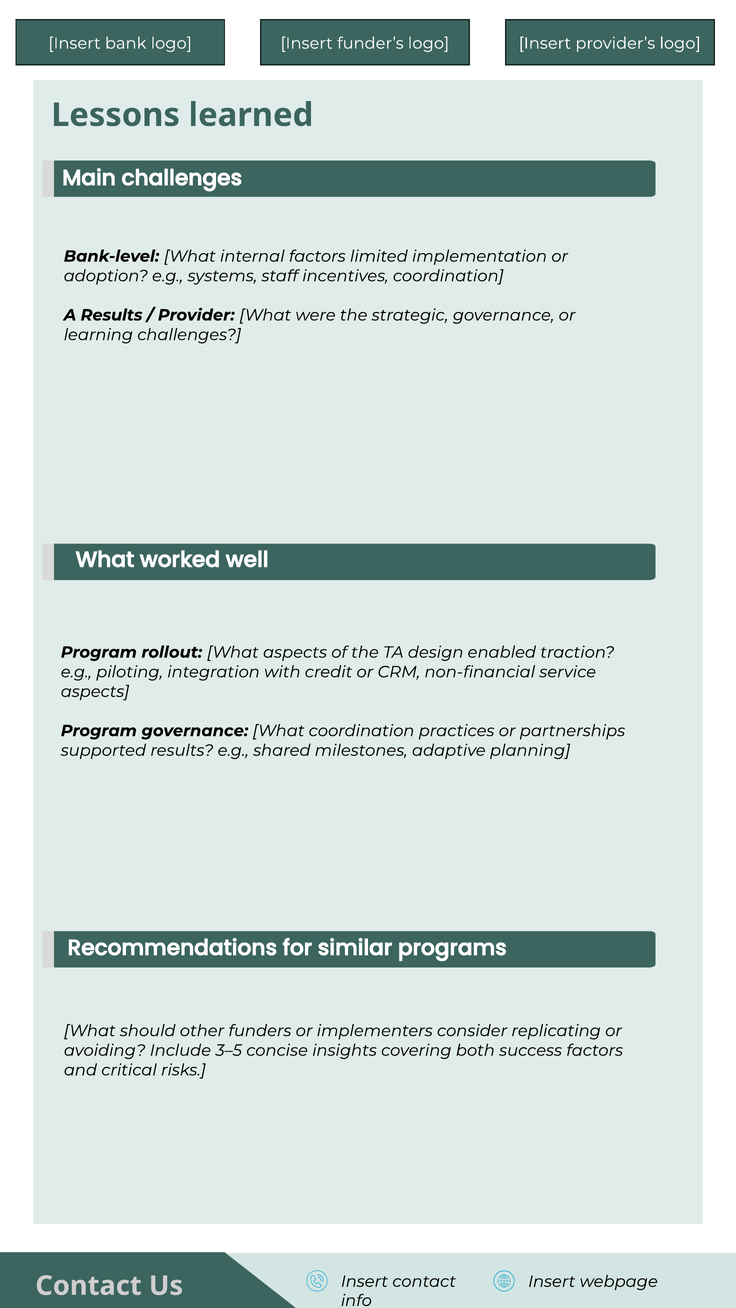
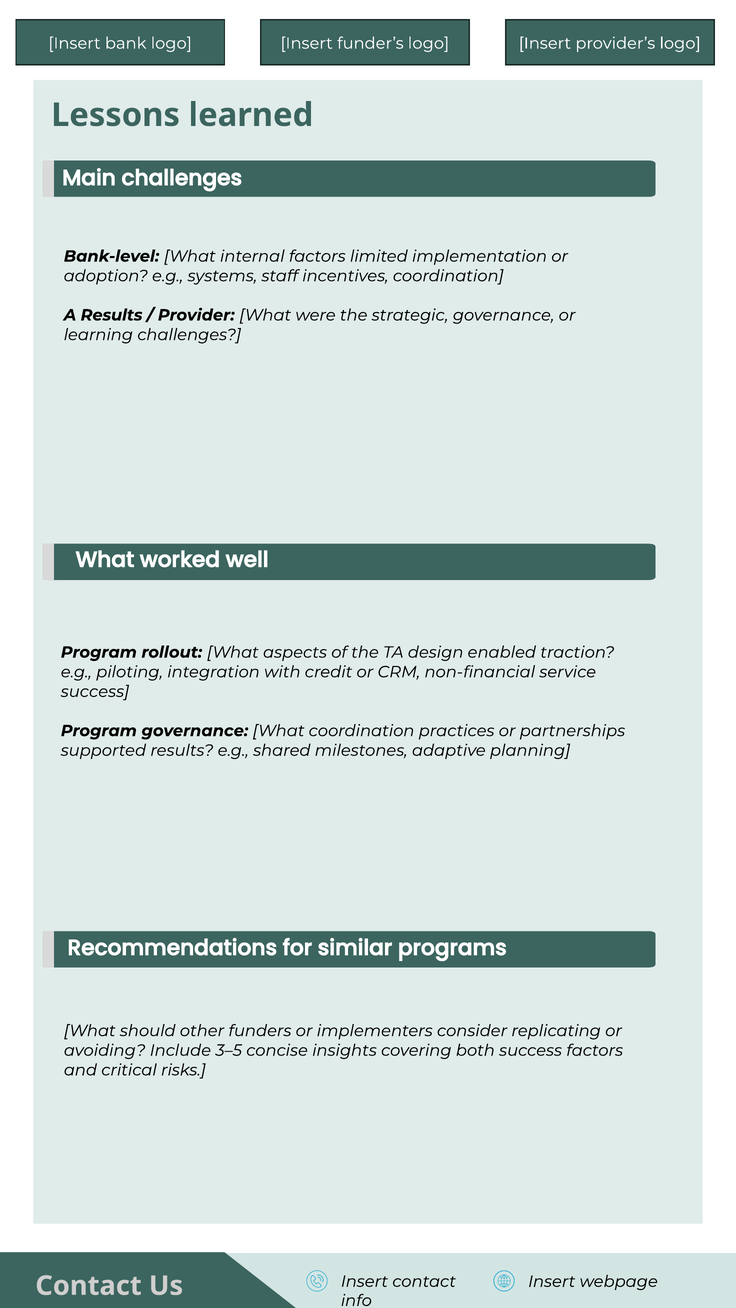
aspects: aspects -> success (95, 692)
